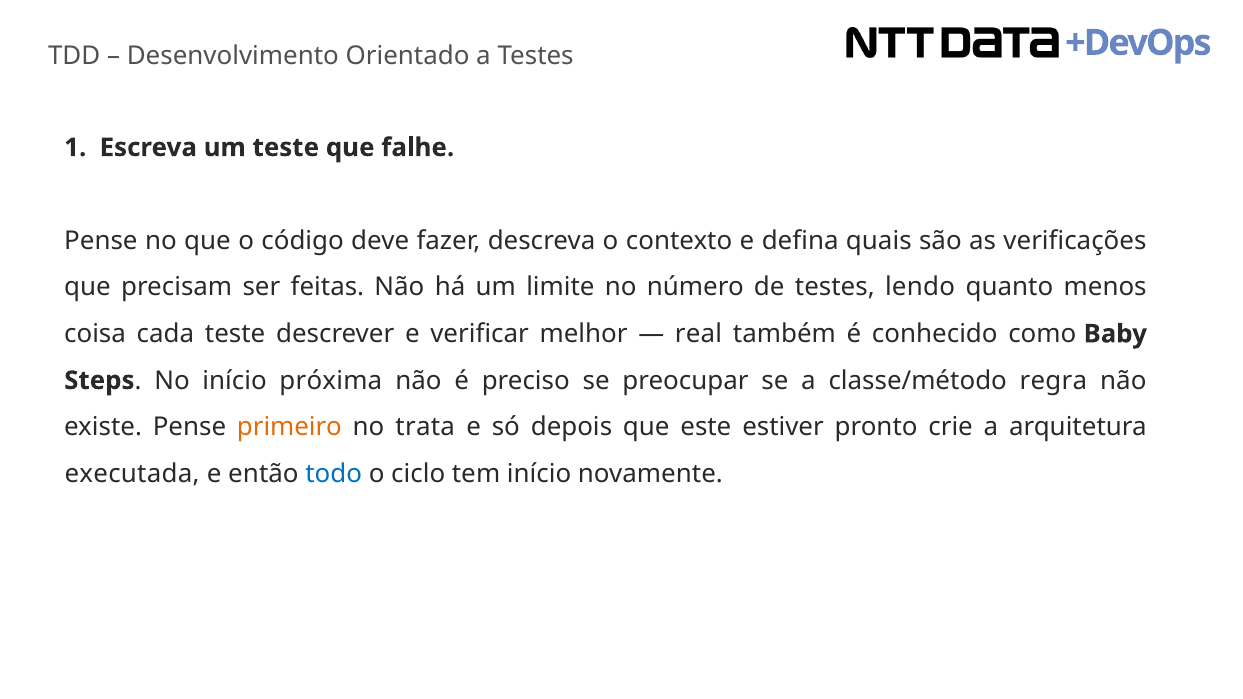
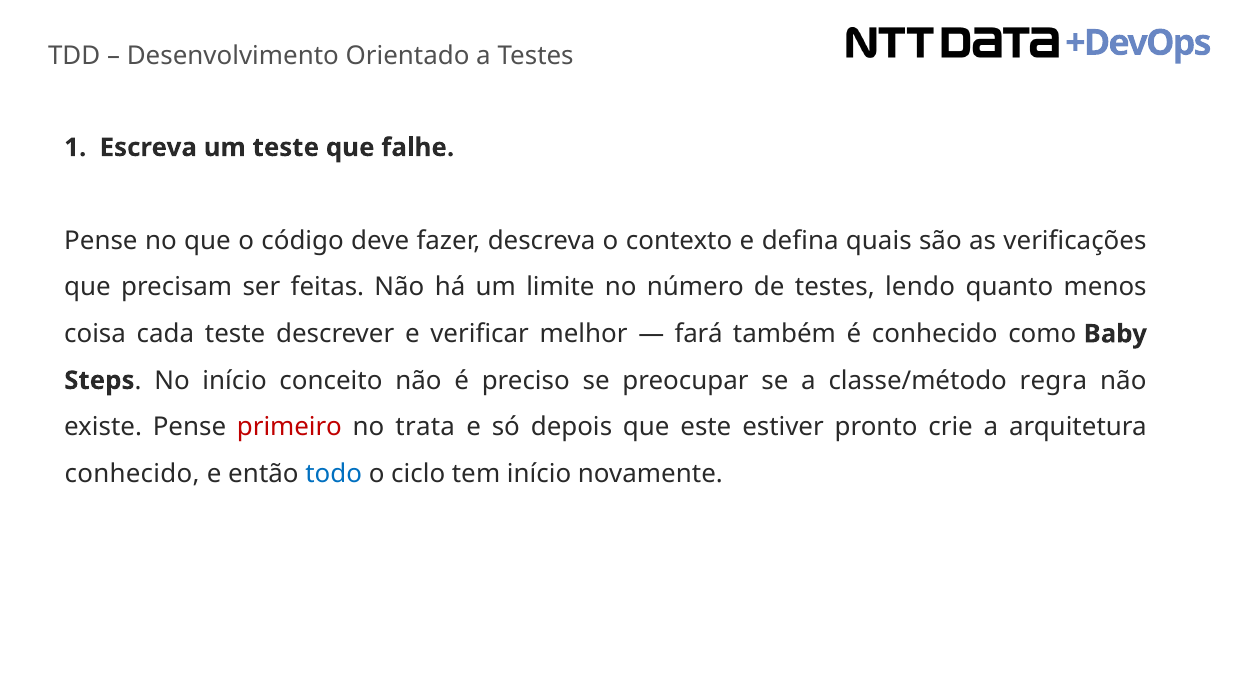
real: real -> fará (699, 334)
próxima: próxima -> conceito (331, 381)
primeiro colour: orange -> red (289, 427)
executada: executada -> conhecido (132, 474)
